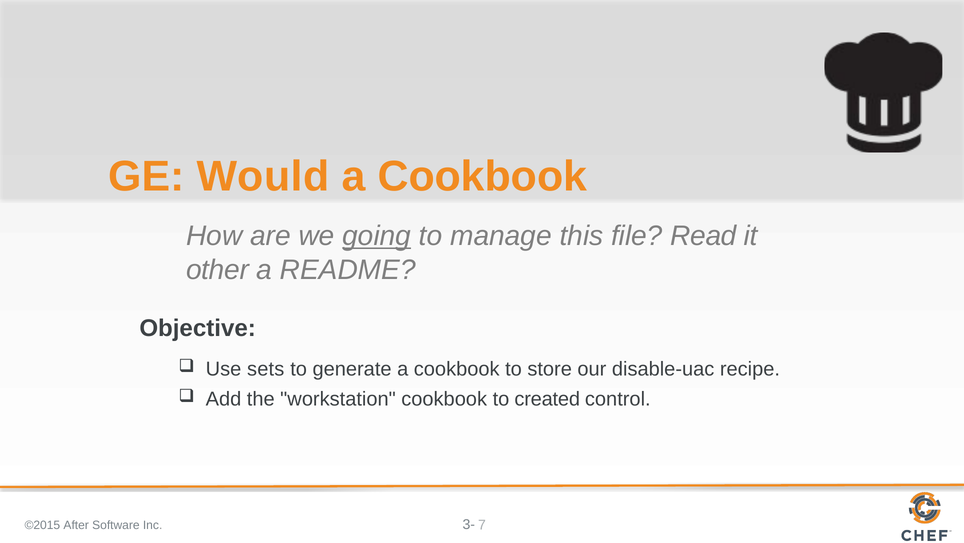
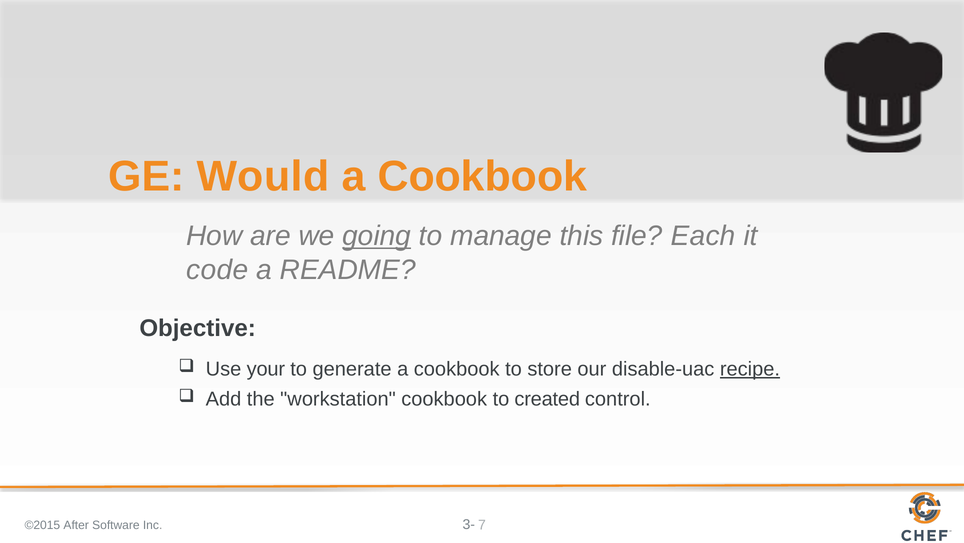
Read: Read -> Each (703, 236)
other: other -> code (217, 269)
sets: sets -> your (266, 369)
recipe underline: none -> present (750, 369)
